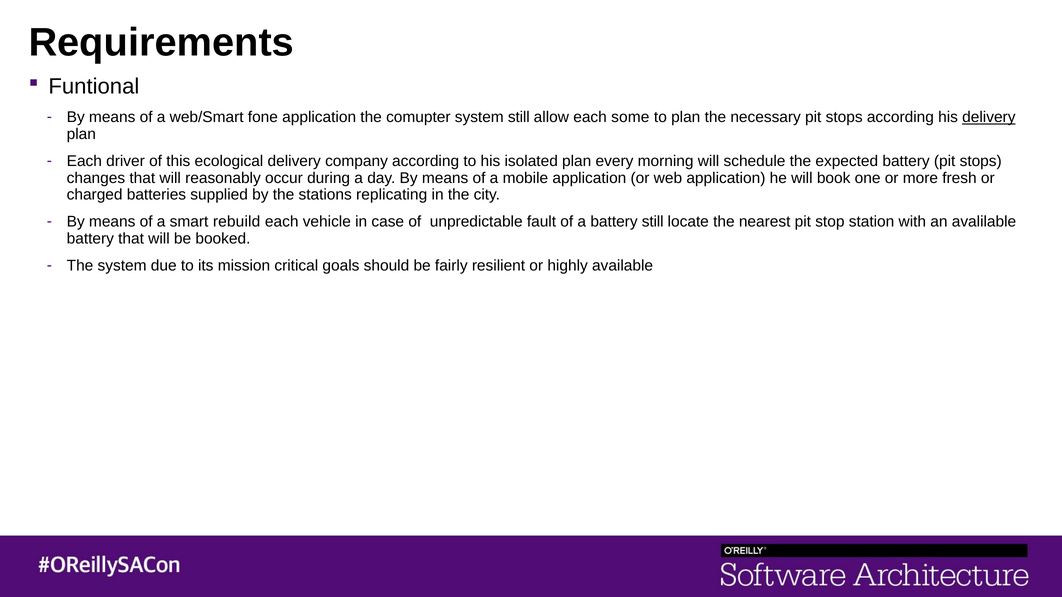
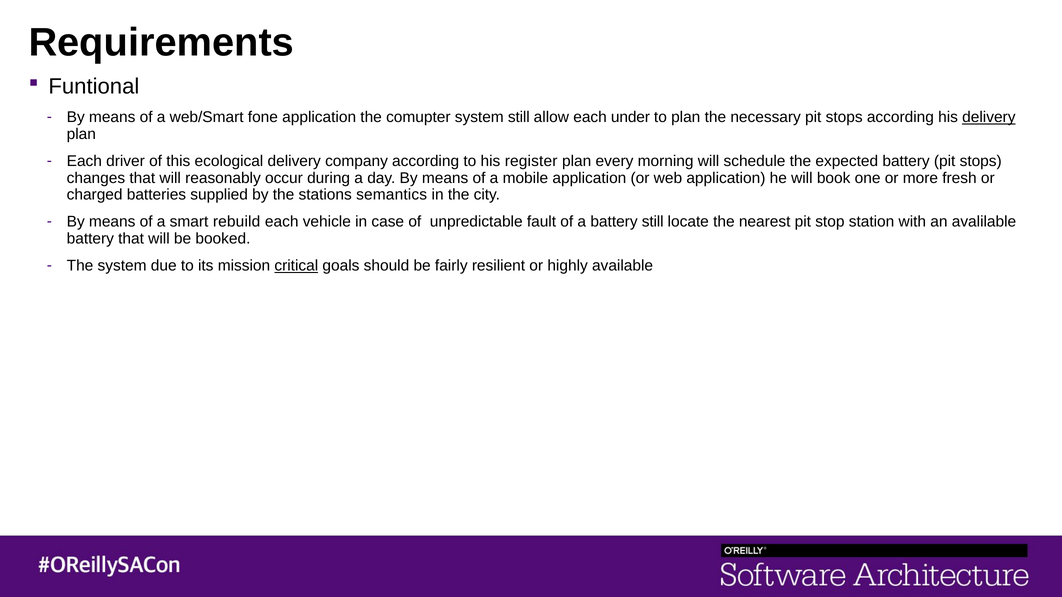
some: some -> under (630, 117)
isolated: isolated -> register (531, 161)
replicating: replicating -> semantics (392, 195)
critical underline: none -> present (296, 266)
